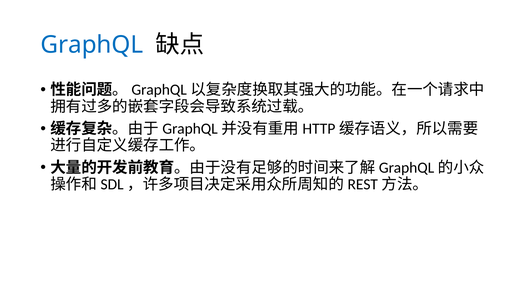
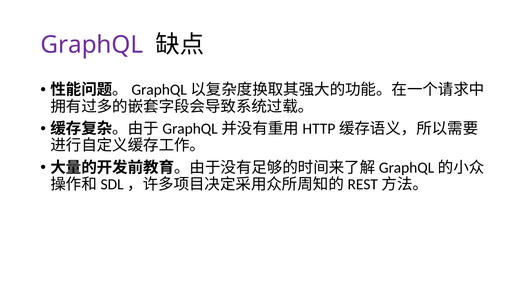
GraphQL colour: blue -> purple (92, 45)
